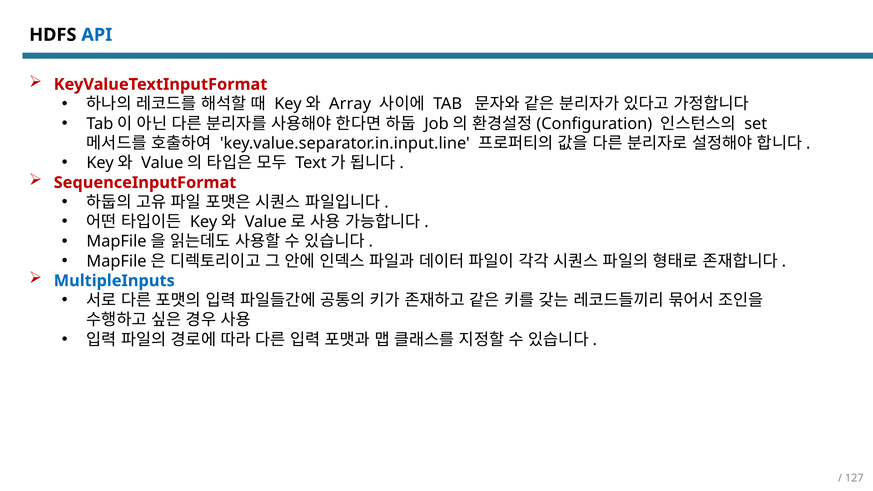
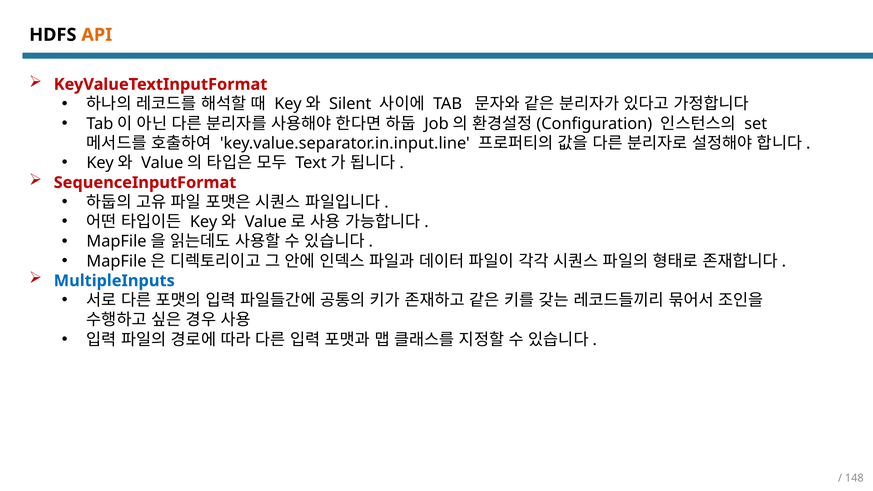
API colour: blue -> orange (97, 35)
Array: Array -> Silent (350, 104)
127: 127 -> 148 (854, 478)
